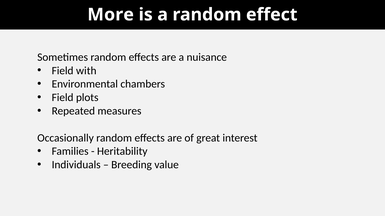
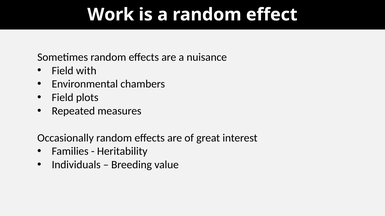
More: More -> Work (111, 15)
